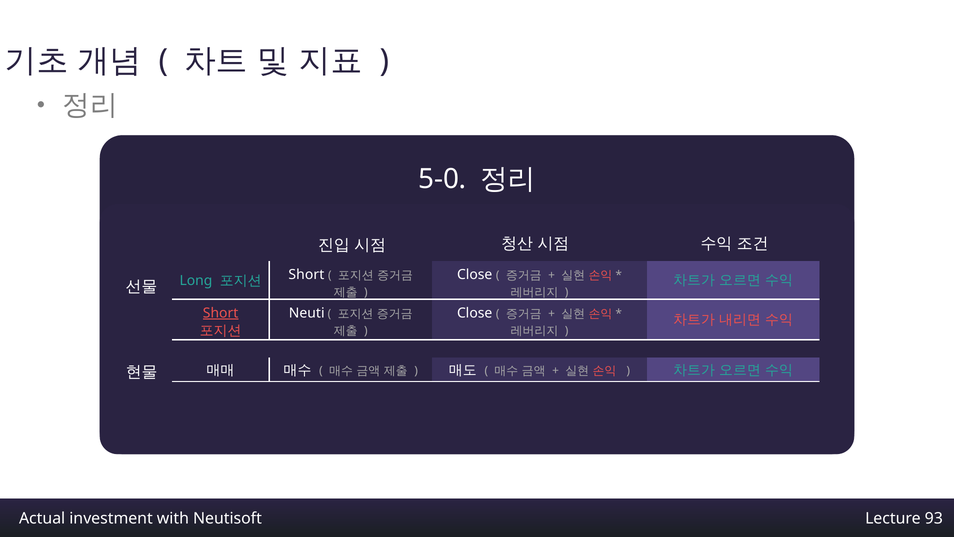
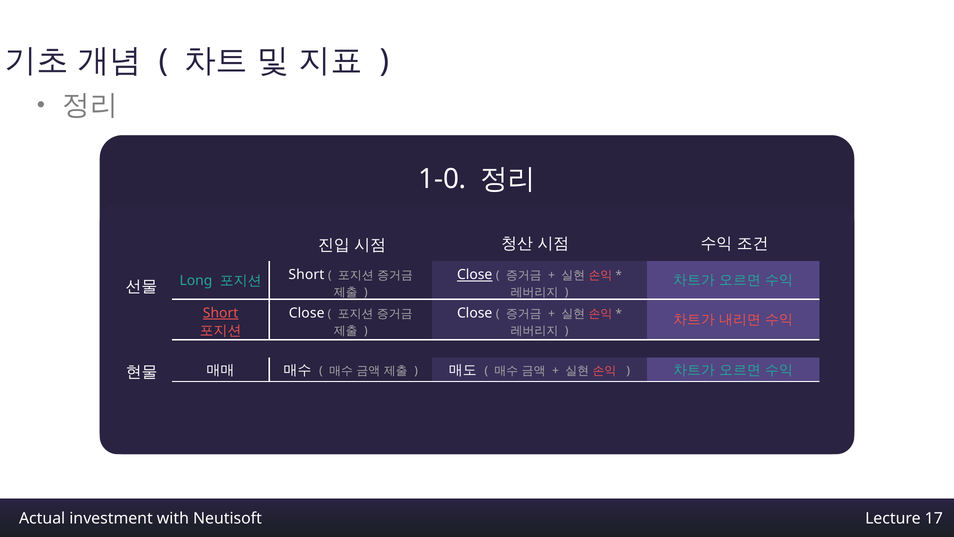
5-0: 5-0 -> 1-0 (442, 179)
Close underline: none -> present (475, 275)
Neuti: Neuti -> Close (307, 313)
93: 93 -> 17 (934, 518)
